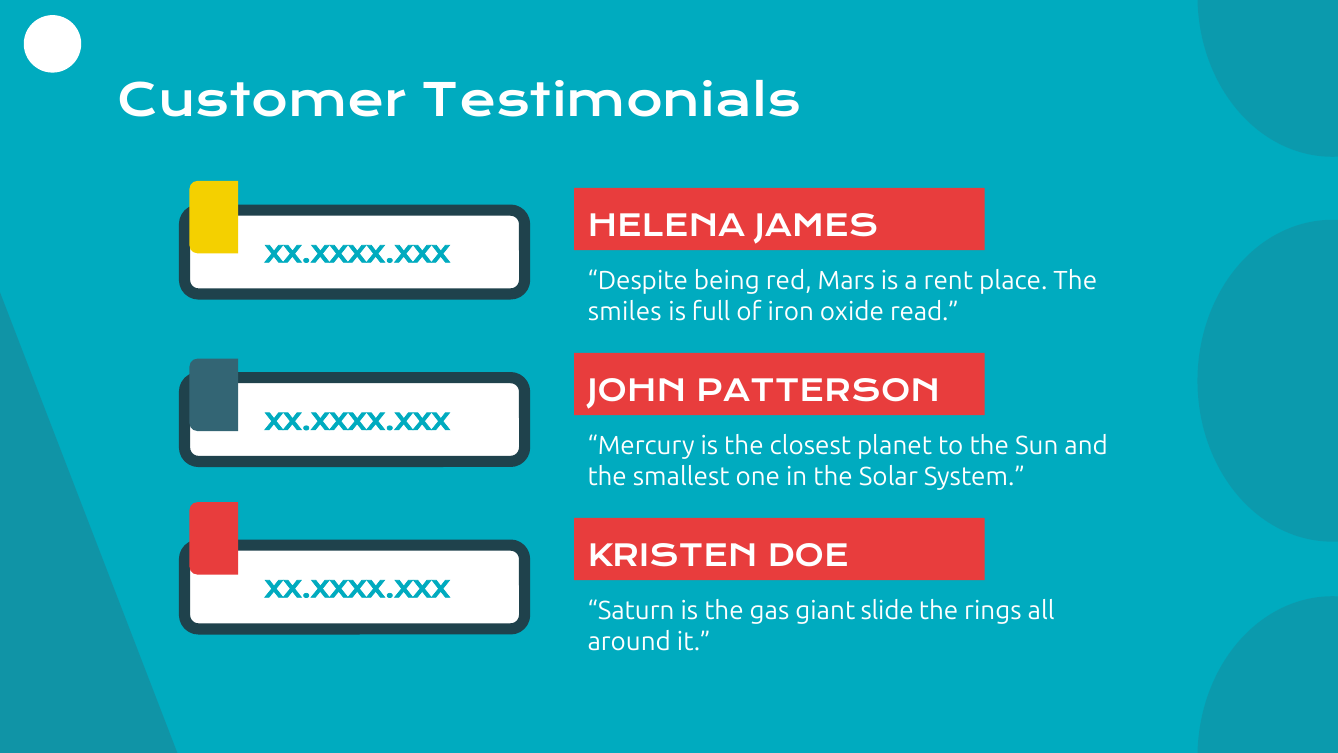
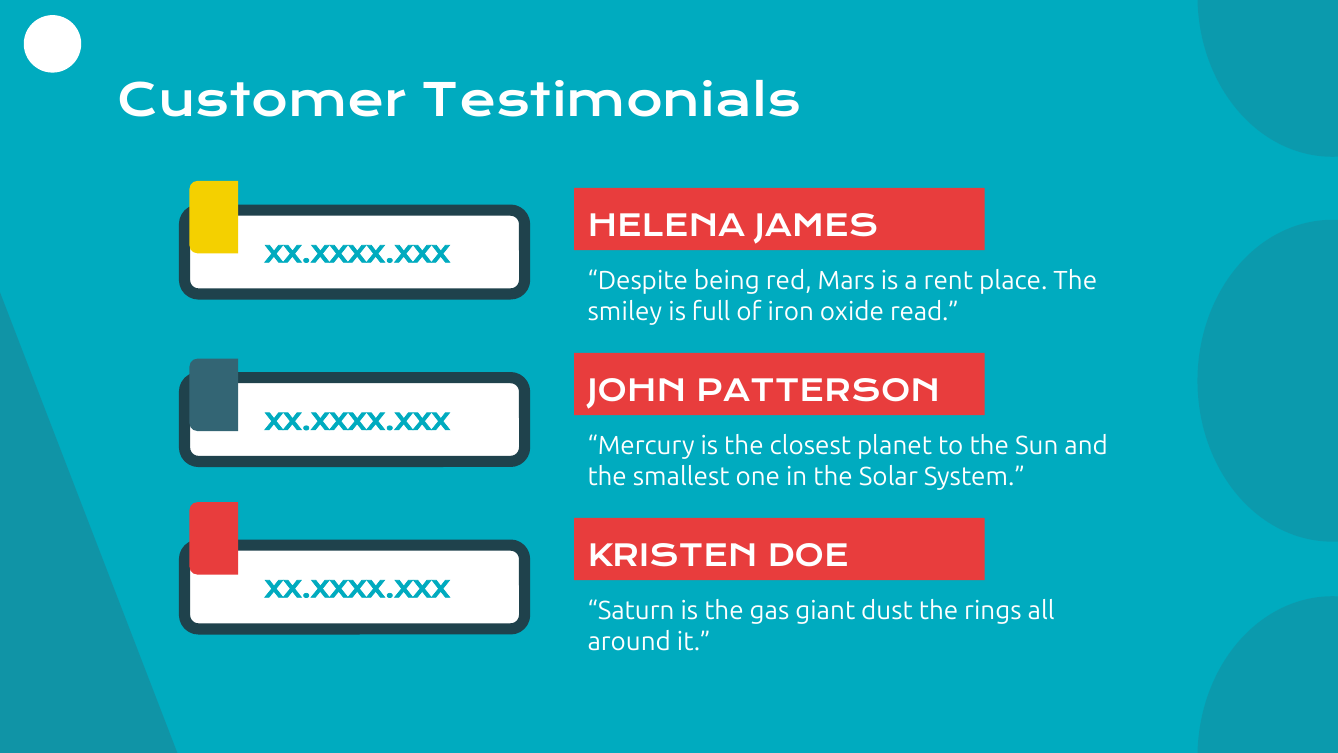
smiles: smiles -> smiley (625, 312)
slide: slide -> dust (887, 611)
